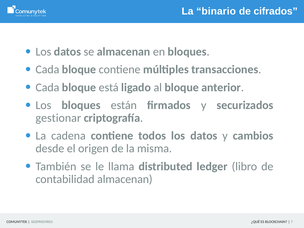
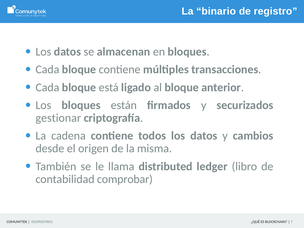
cifrados: cifrados -> registro (276, 11)
contabilidad almacenan: almacenan -> comprobar (125, 179)
